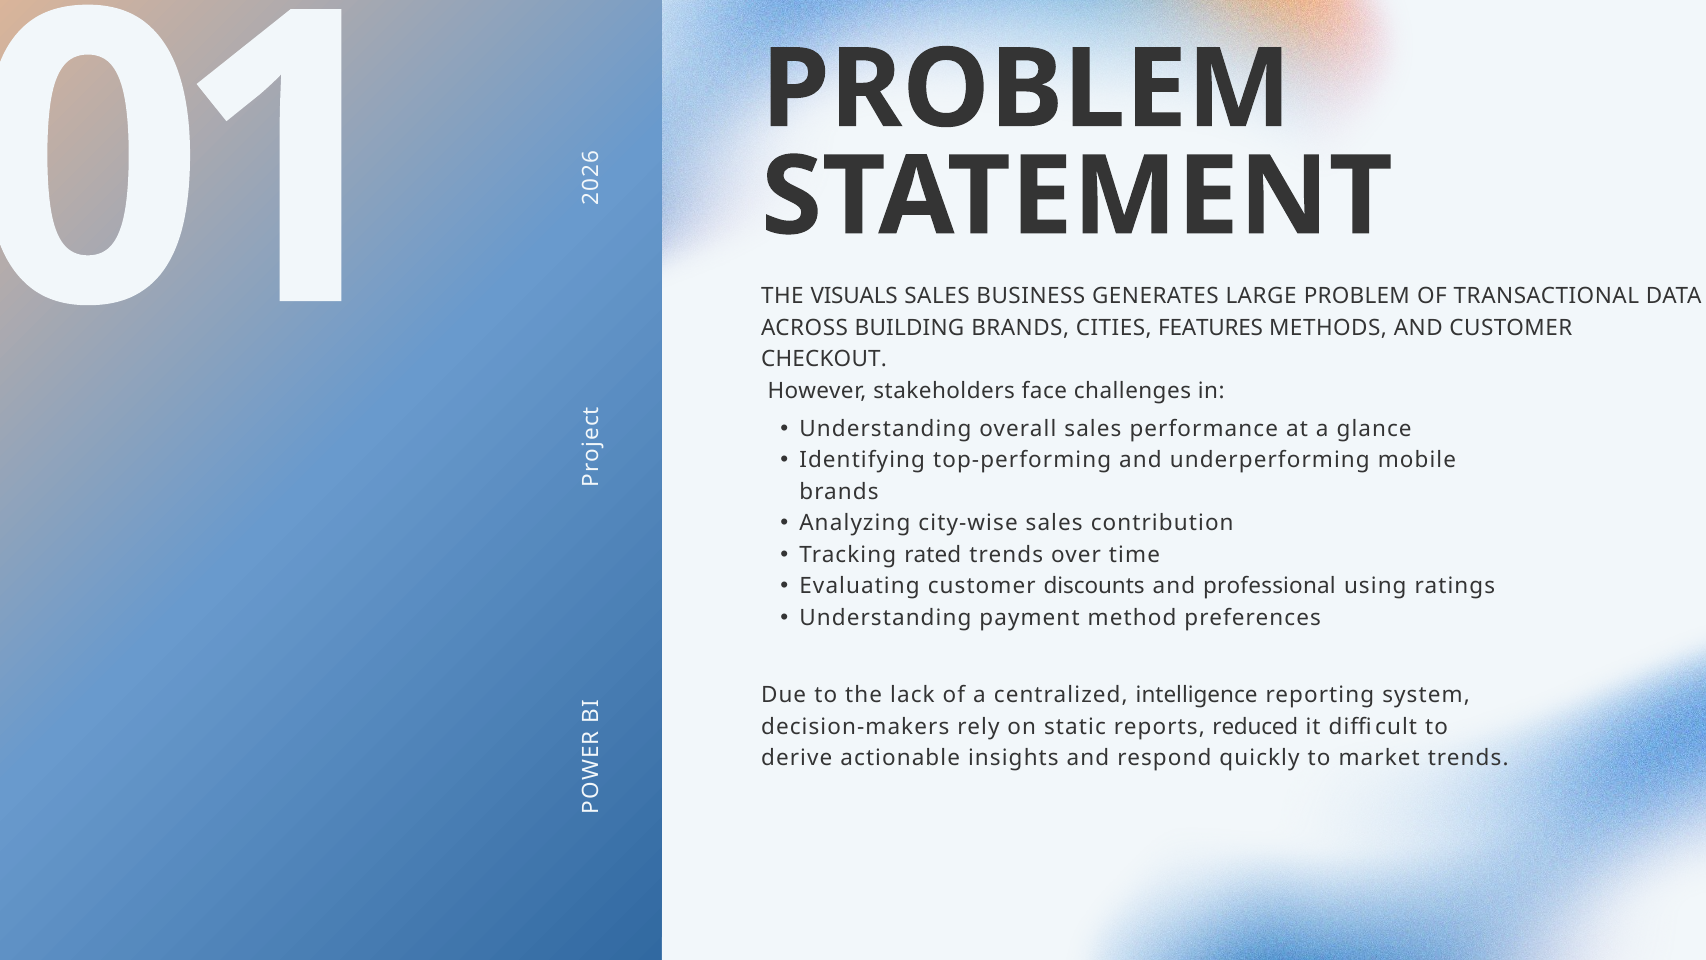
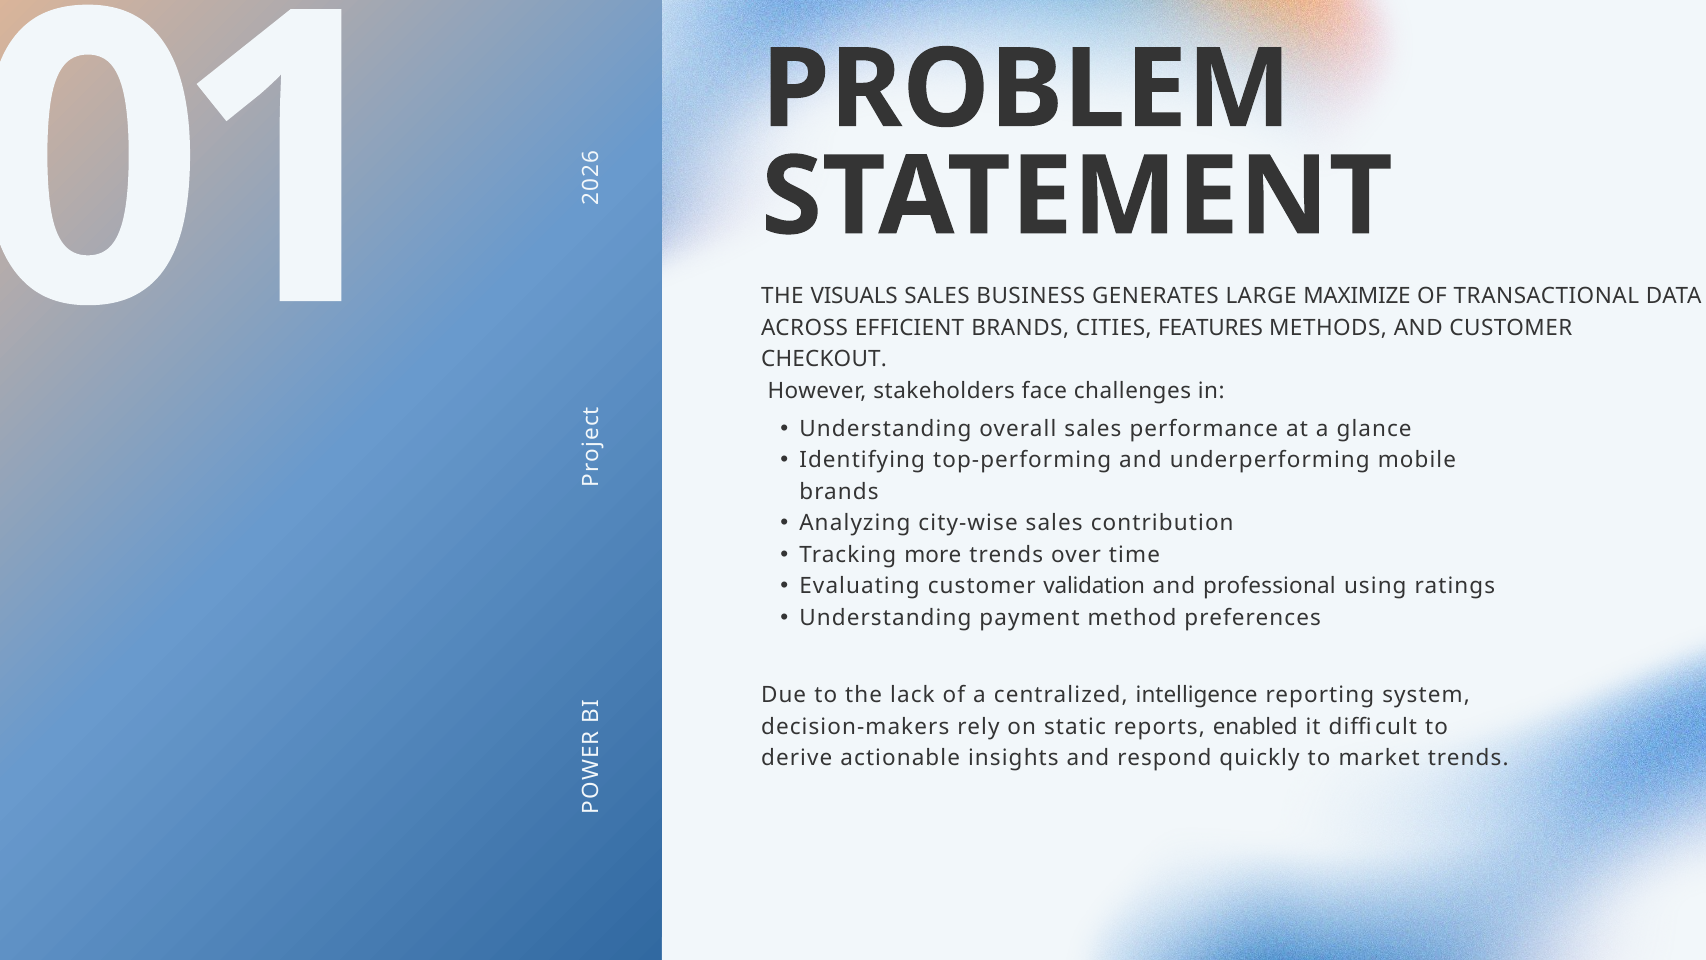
LARGE PROBLEM: PROBLEM -> MAXIMIZE (1357, 296)
BUILDING: BUILDING -> EFFICIENT (909, 328)
rated: rated -> more (933, 555)
discounts: discounts -> validation (1094, 586)
reduced: reduced -> enabled (1255, 727)
